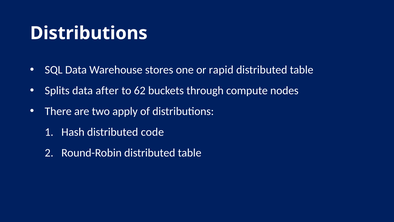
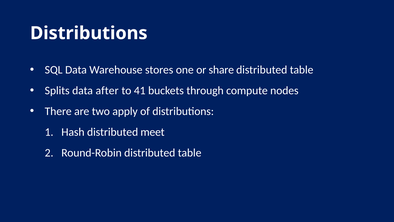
rapid: rapid -> share (221, 70)
62: 62 -> 41 (140, 90)
code: code -> meet (153, 132)
